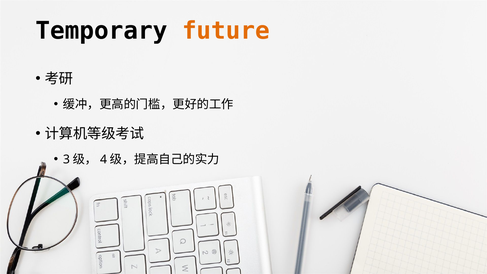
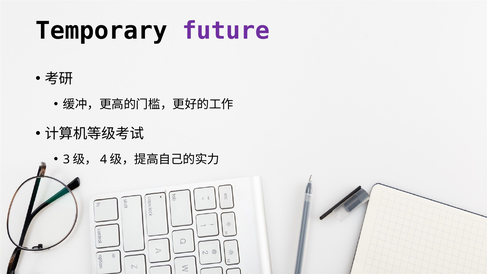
future colour: orange -> purple (226, 31)
